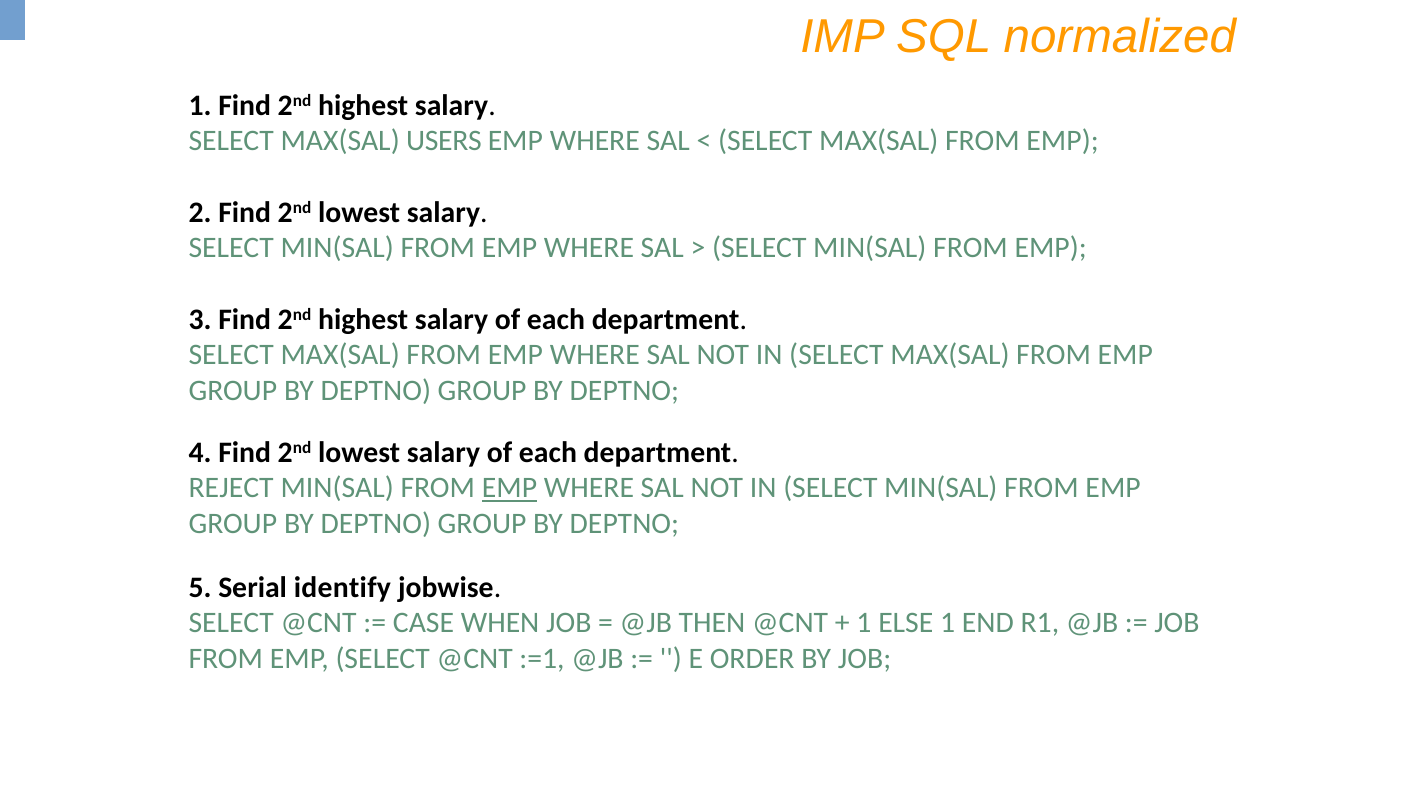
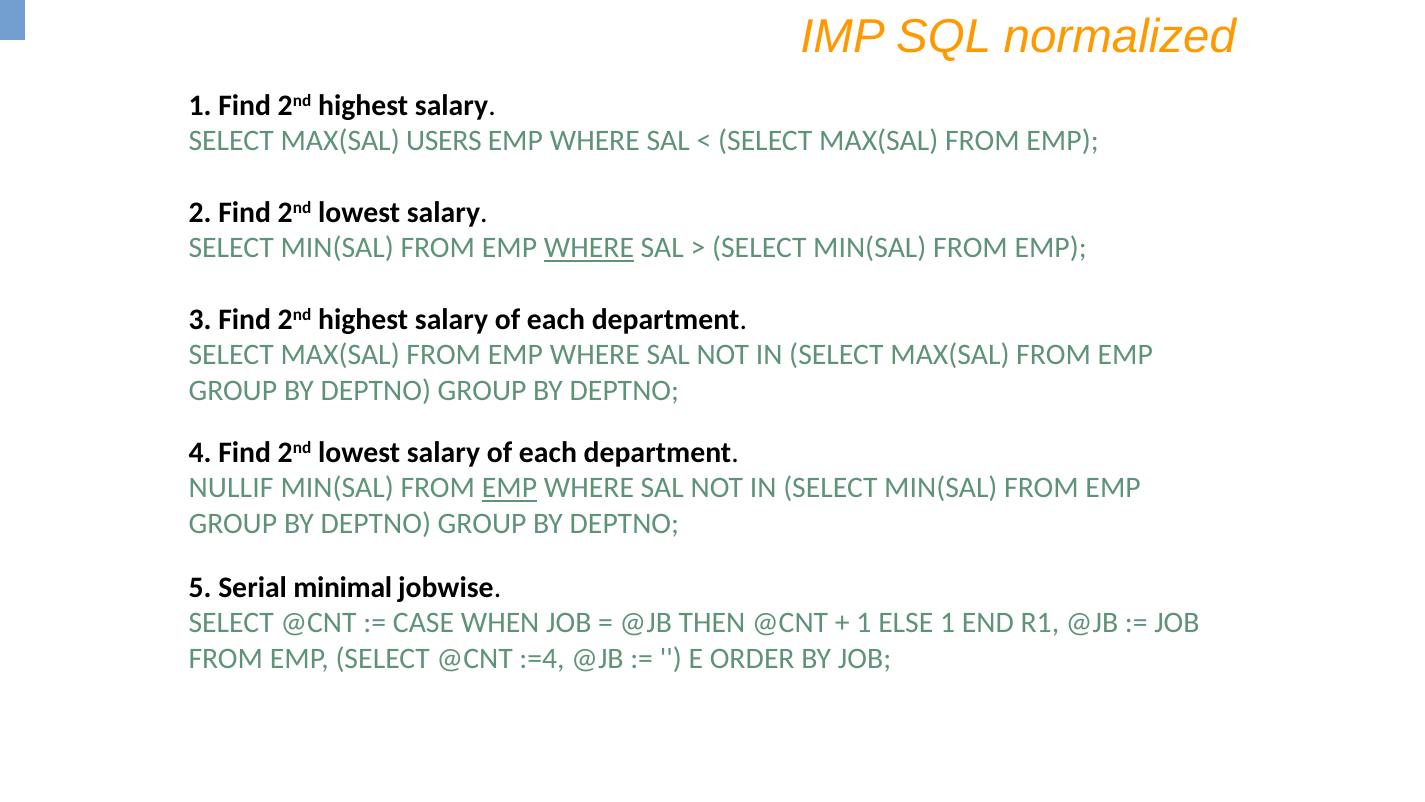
WHERE underline: none -> present (589, 248)
REJECT: REJECT -> NULLIF (231, 488)
identify: identify -> minimal (343, 587)
:=1: :=1 -> :=4 (542, 658)
